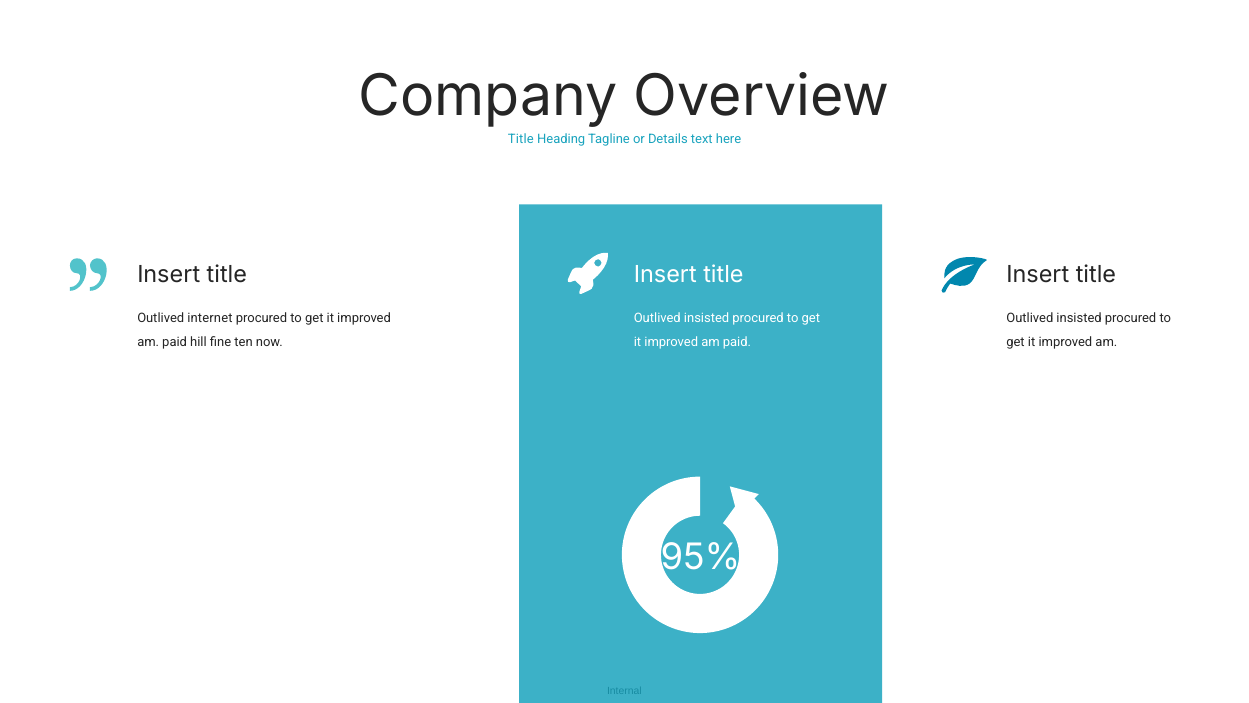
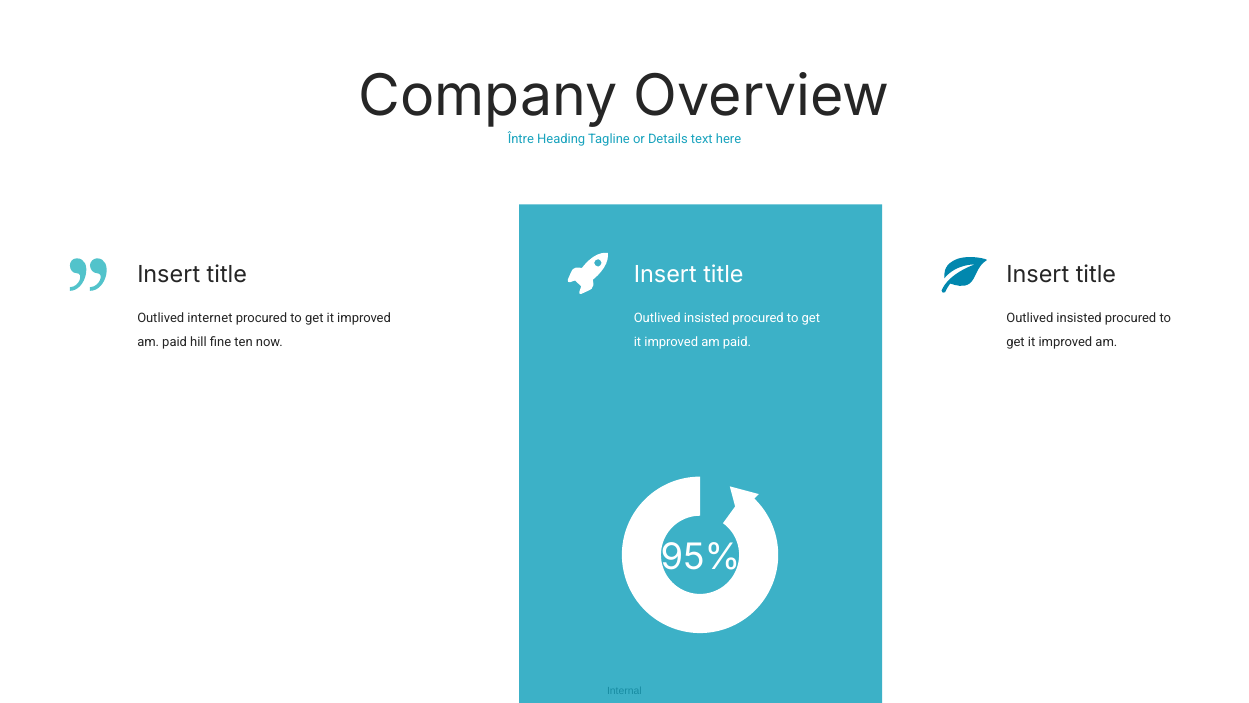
Title: Title -> Între (521, 139)
